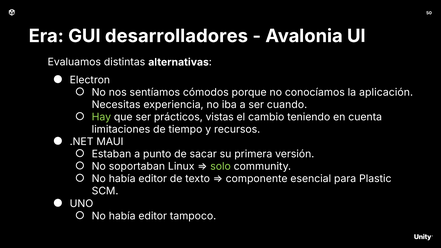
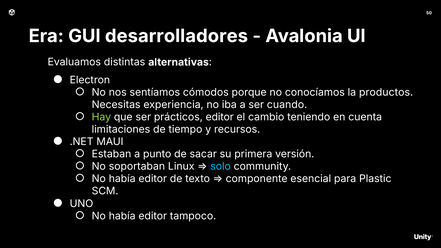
aplicación: aplicación -> productos (386, 92)
prácticos vistas: vistas -> editor (220, 117)
solo colour: light green -> light blue (221, 167)
